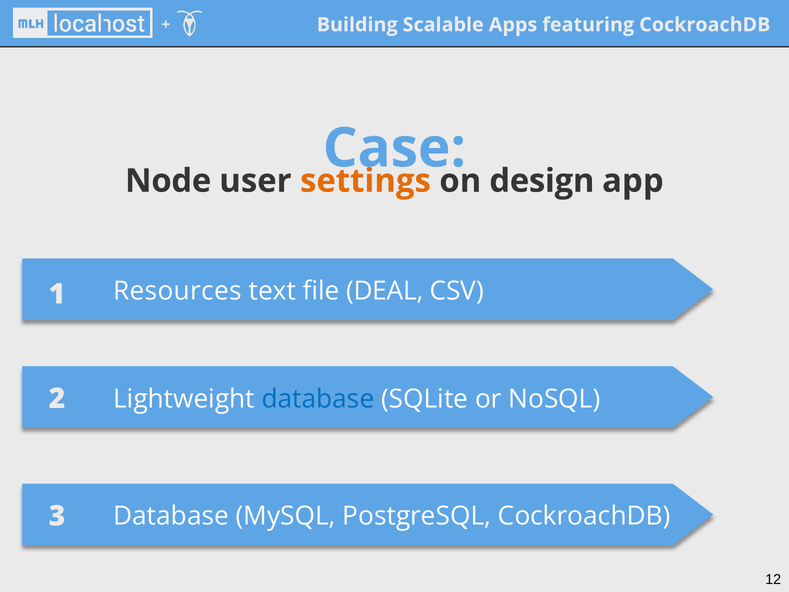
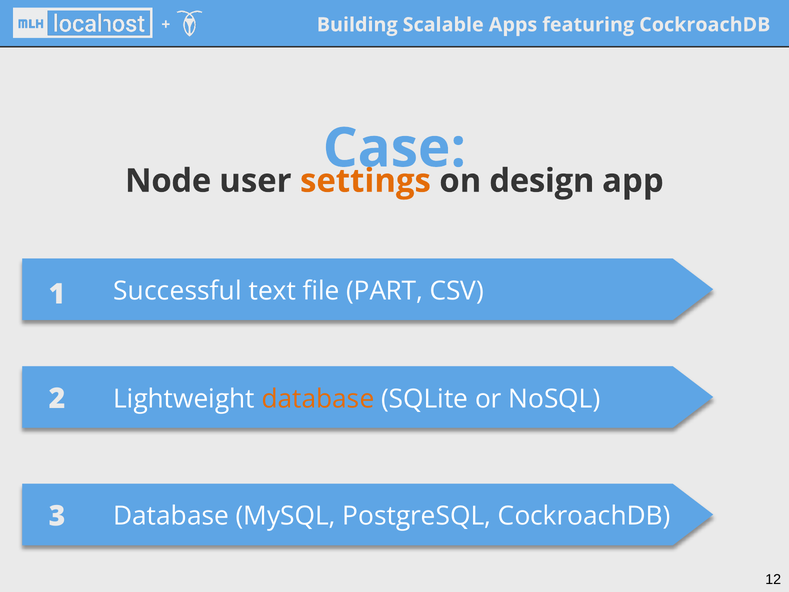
Resources: Resources -> Successful (178, 291)
DEAL: DEAL -> PART (385, 291)
database colour: blue -> orange (318, 399)
